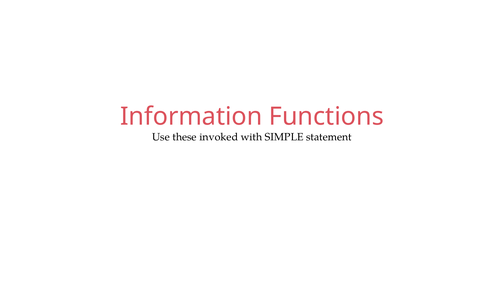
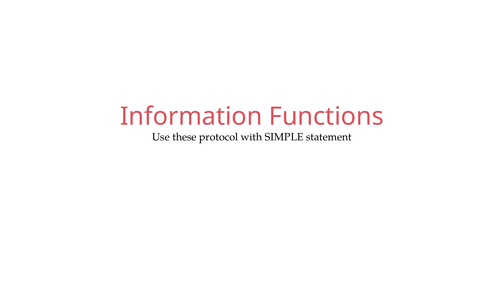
invoked: invoked -> protocol (219, 137)
